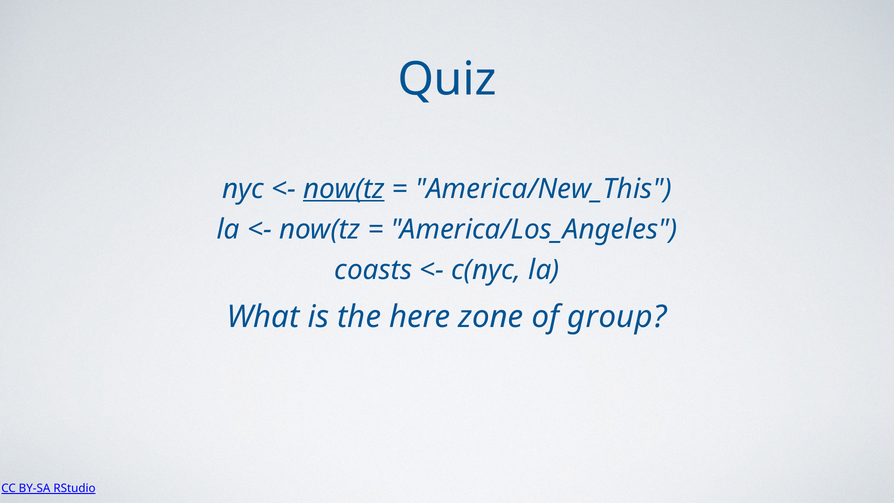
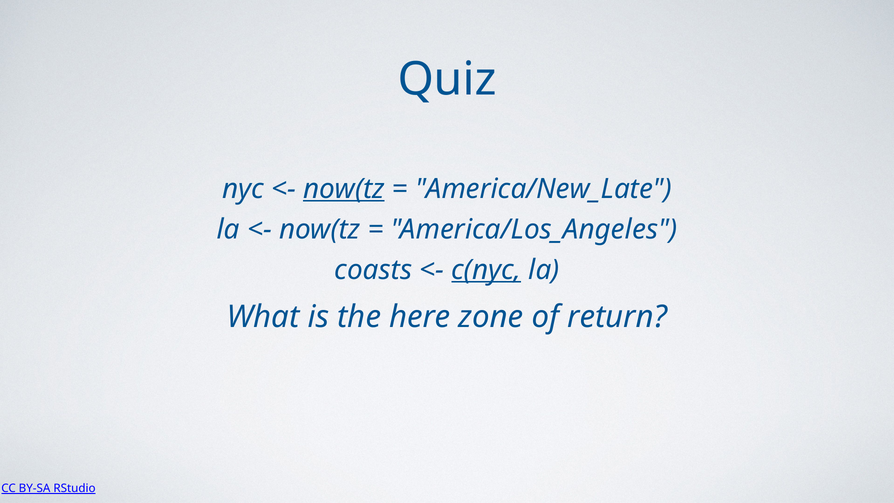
America/New_This: America/New_This -> America/New_Late (543, 189)
c(nyc underline: none -> present (486, 270)
group: group -> return (617, 317)
